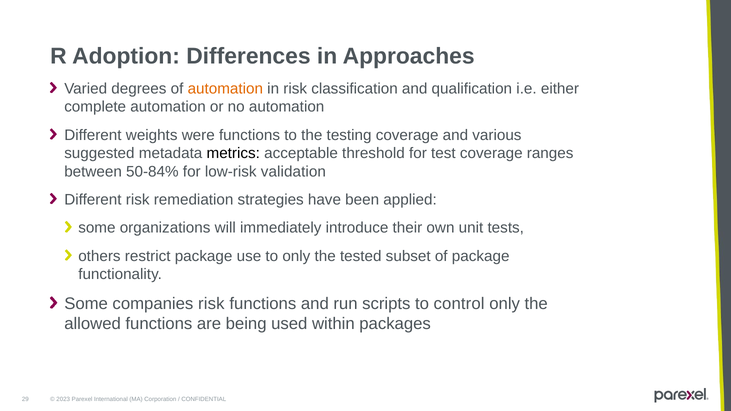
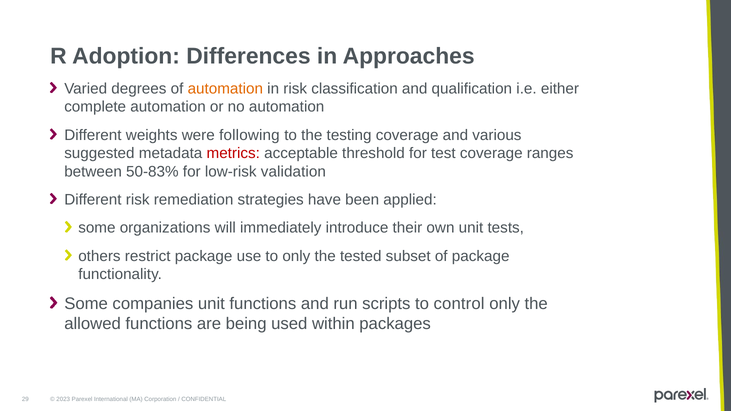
were functions: functions -> following (249, 135)
metrics colour: black -> red (233, 153)
50-84%: 50-84% -> 50-83% (152, 172)
companies risk: risk -> unit (211, 304)
